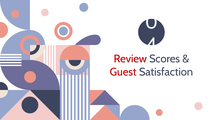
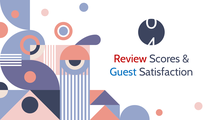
Guest colour: red -> blue (123, 72)
